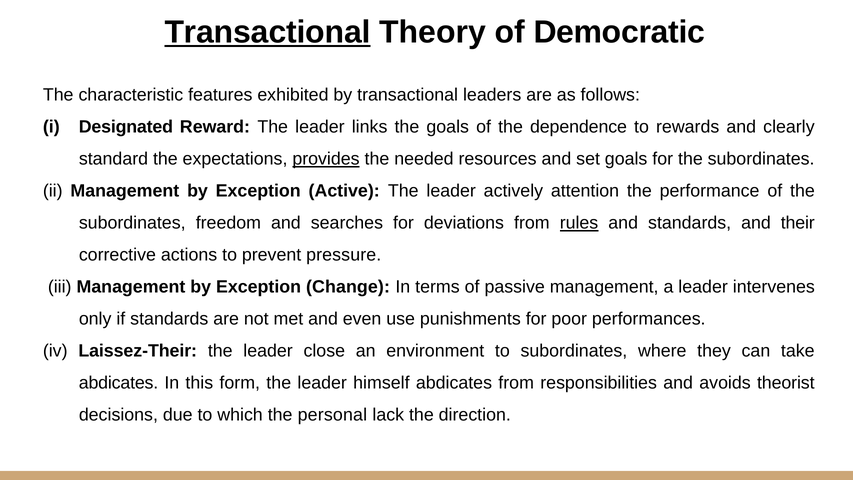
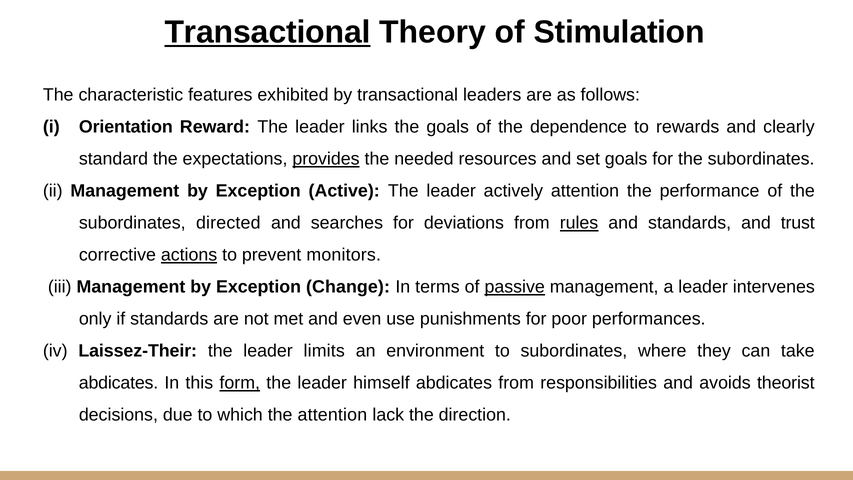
Democratic: Democratic -> Stimulation (619, 32)
Designated: Designated -> Orientation (126, 127)
freedom: freedom -> directed (228, 223)
their: their -> trust (798, 223)
actions underline: none -> present (189, 255)
pressure: pressure -> monitors (344, 255)
passive underline: none -> present (515, 287)
close: close -> limits (324, 351)
form underline: none -> present (240, 383)
the personal: personal -> attention (332, 415)
